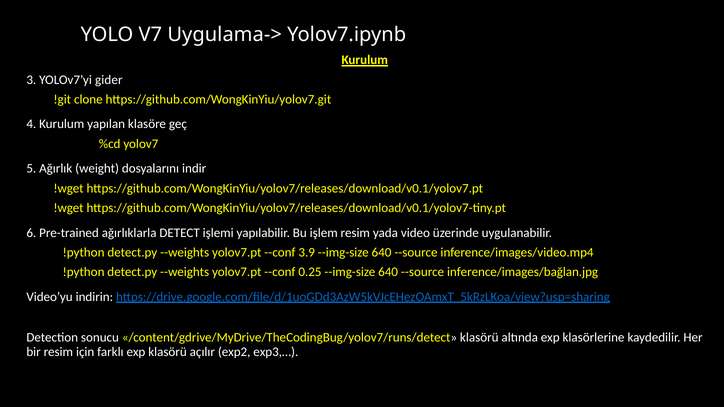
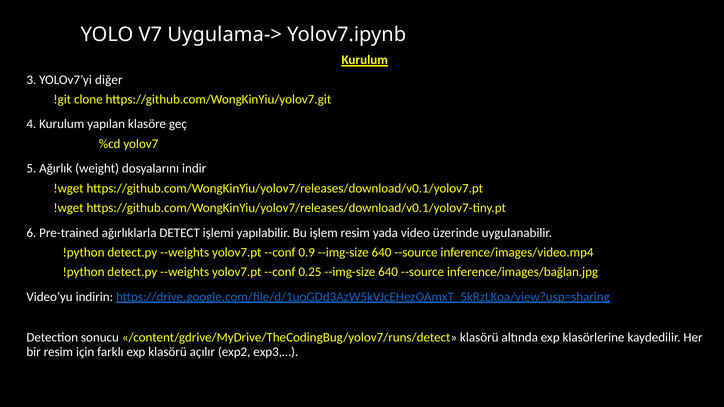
gider: gider -> diğer (109, 80)
3.9: 3.9 -> 0.9 (307, 252)
